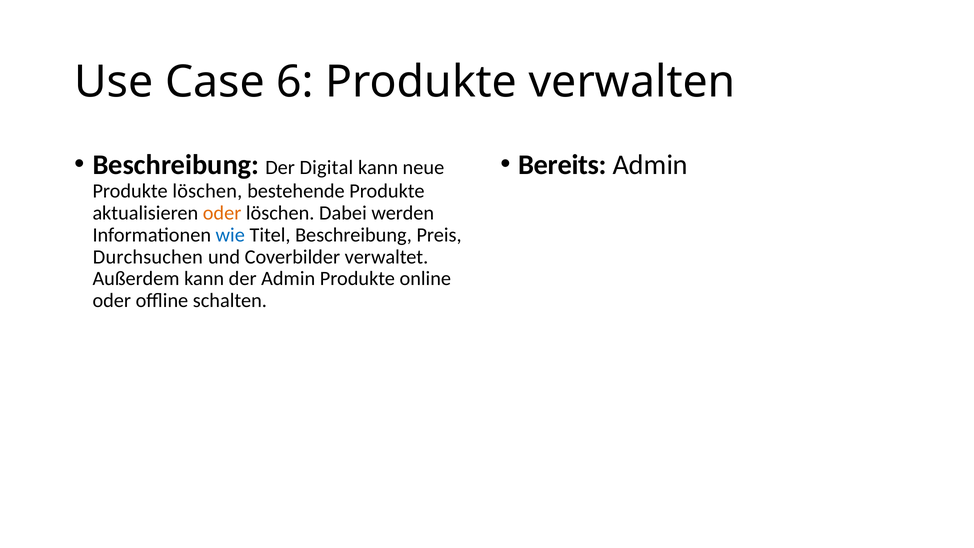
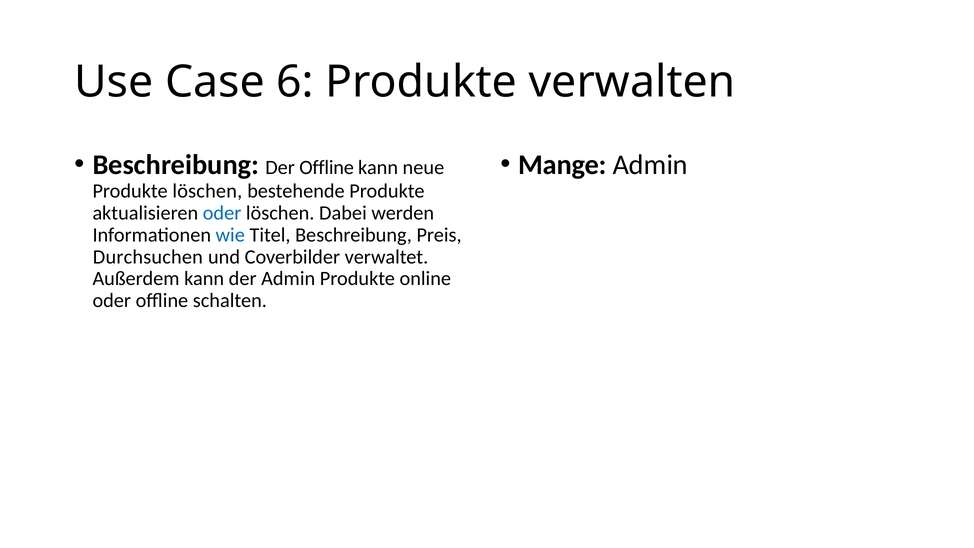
Der Digital: Digital -> Offline (327, 167)
Bereits: Bereits -> Mange (563, 165)
oder colour: orange -> blue (222, 213)
